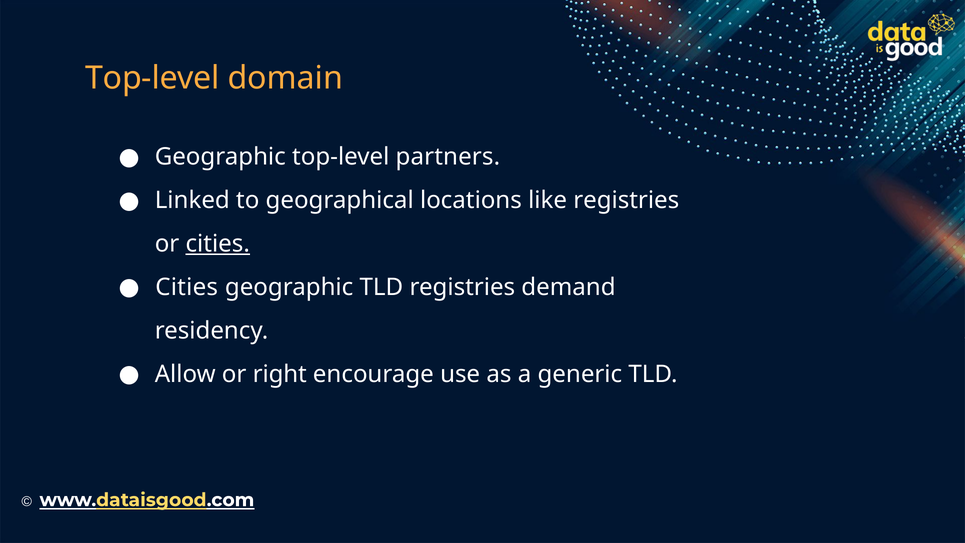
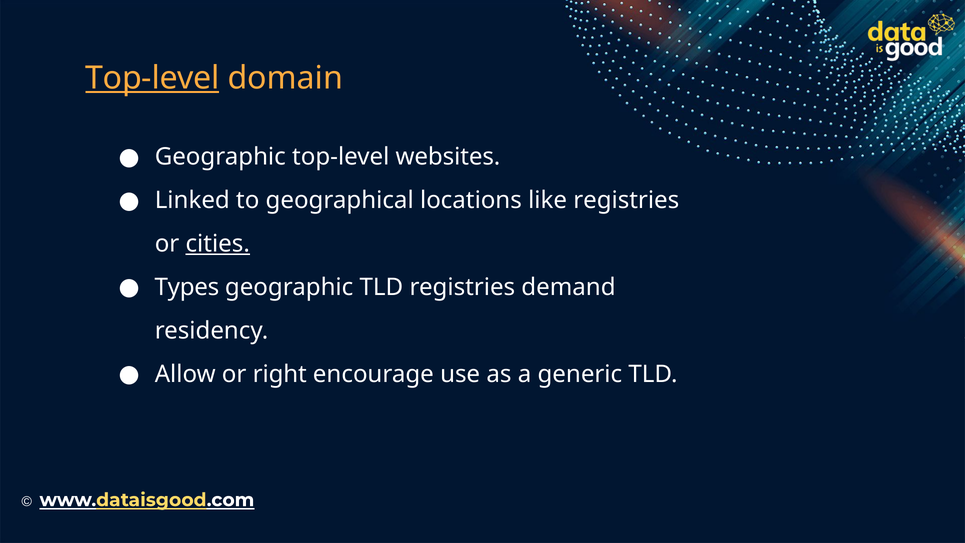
Top-level underline: none -> present (152, 78)
partners: partners -> websites (448, 157)
Cities: Cities -> Types (187, 287)
